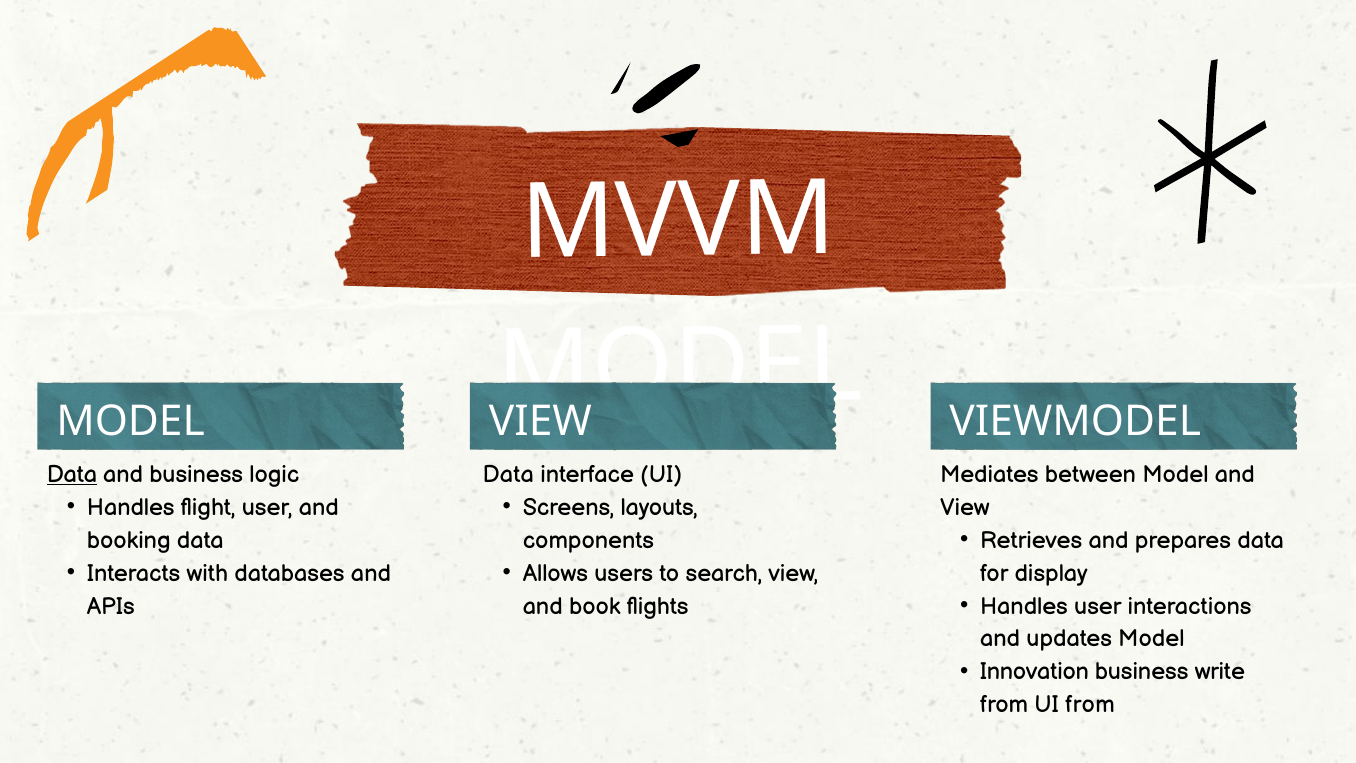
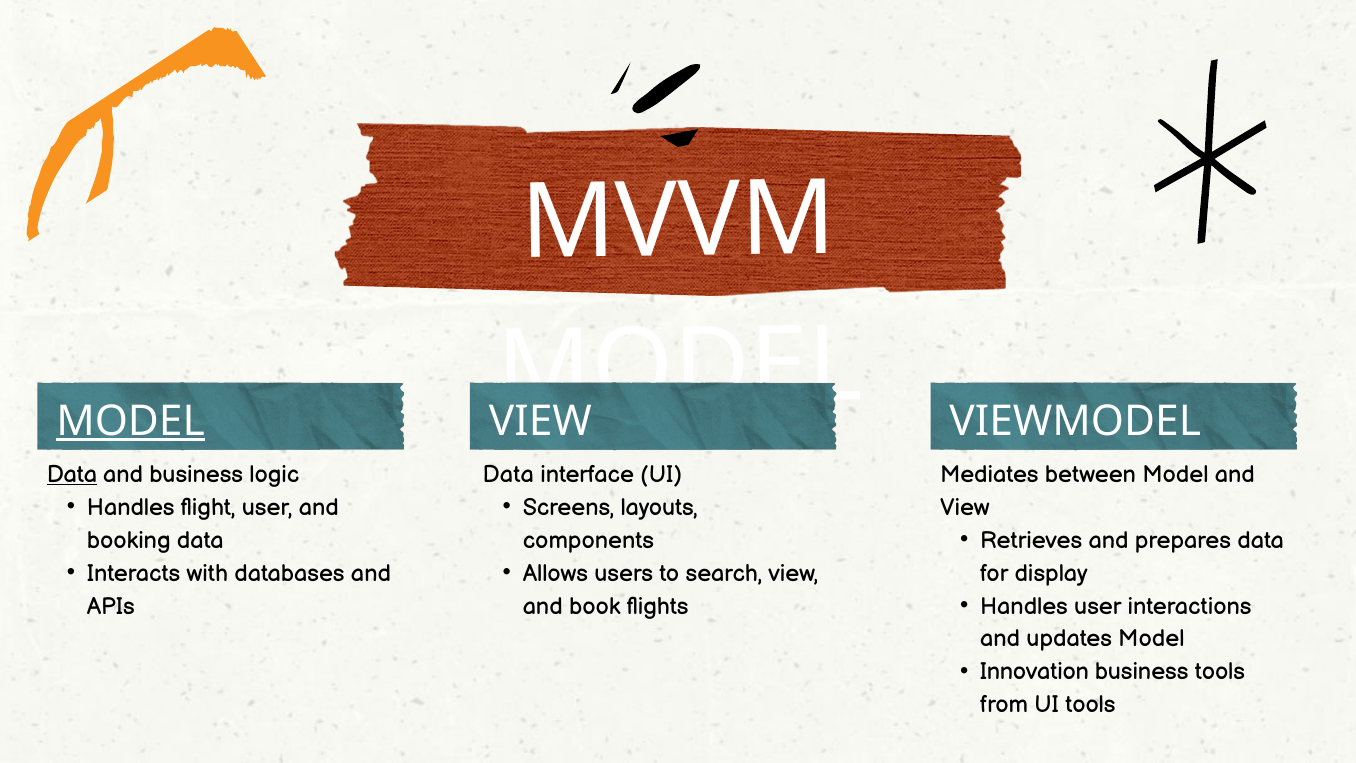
MODEL underline: none -> present (131, 421)
business write: write -> tools (1220, 672)
UI from: from -> tools (1090, 705)
